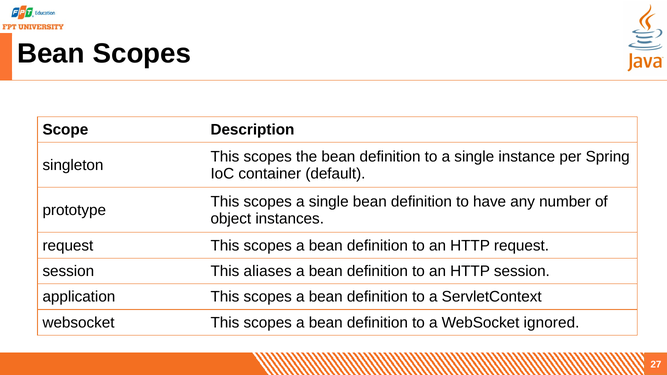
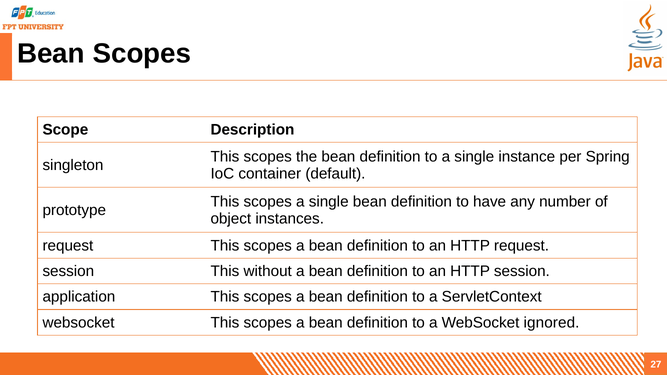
aliases: aliases -> without (268, 271)
